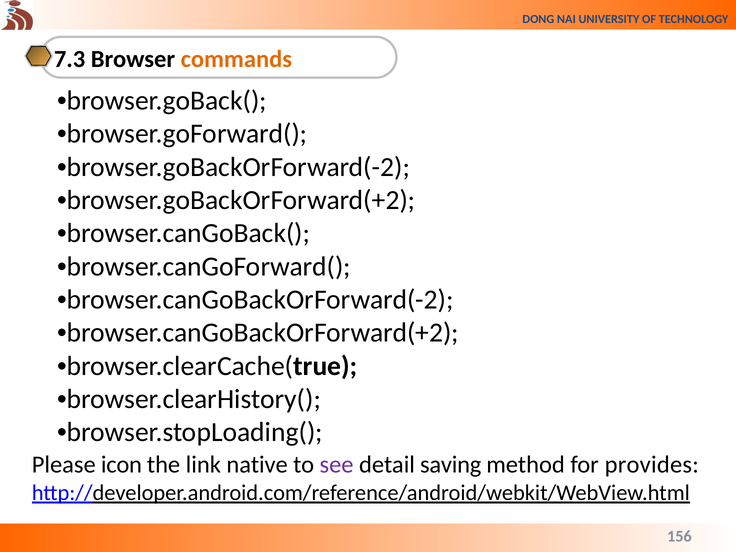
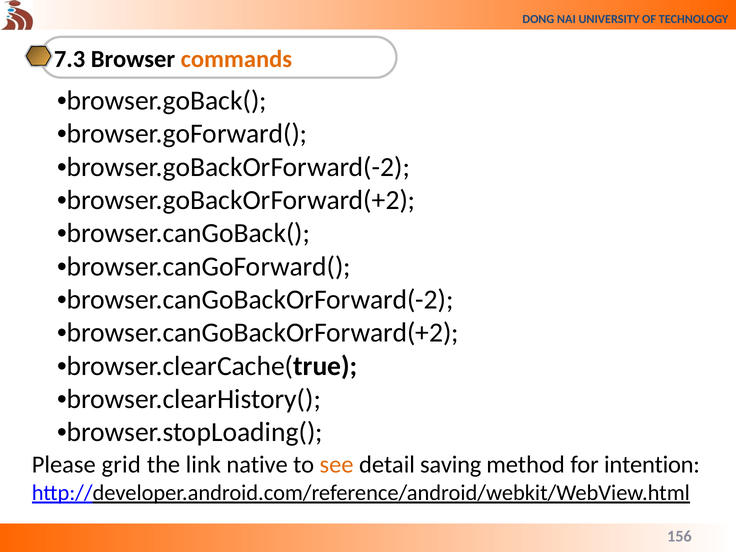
icon: icon -> grid (121, 465)
see colour: purple -> orange (337, 465)
provides: provides -> intention (652, 465)
